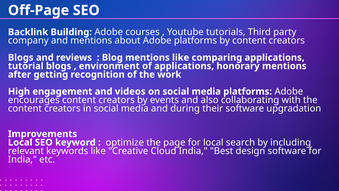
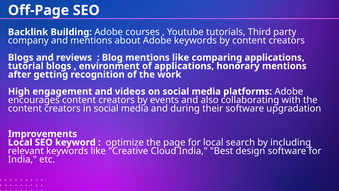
Adobe platforms: platforms -> keywords (195, 41)
